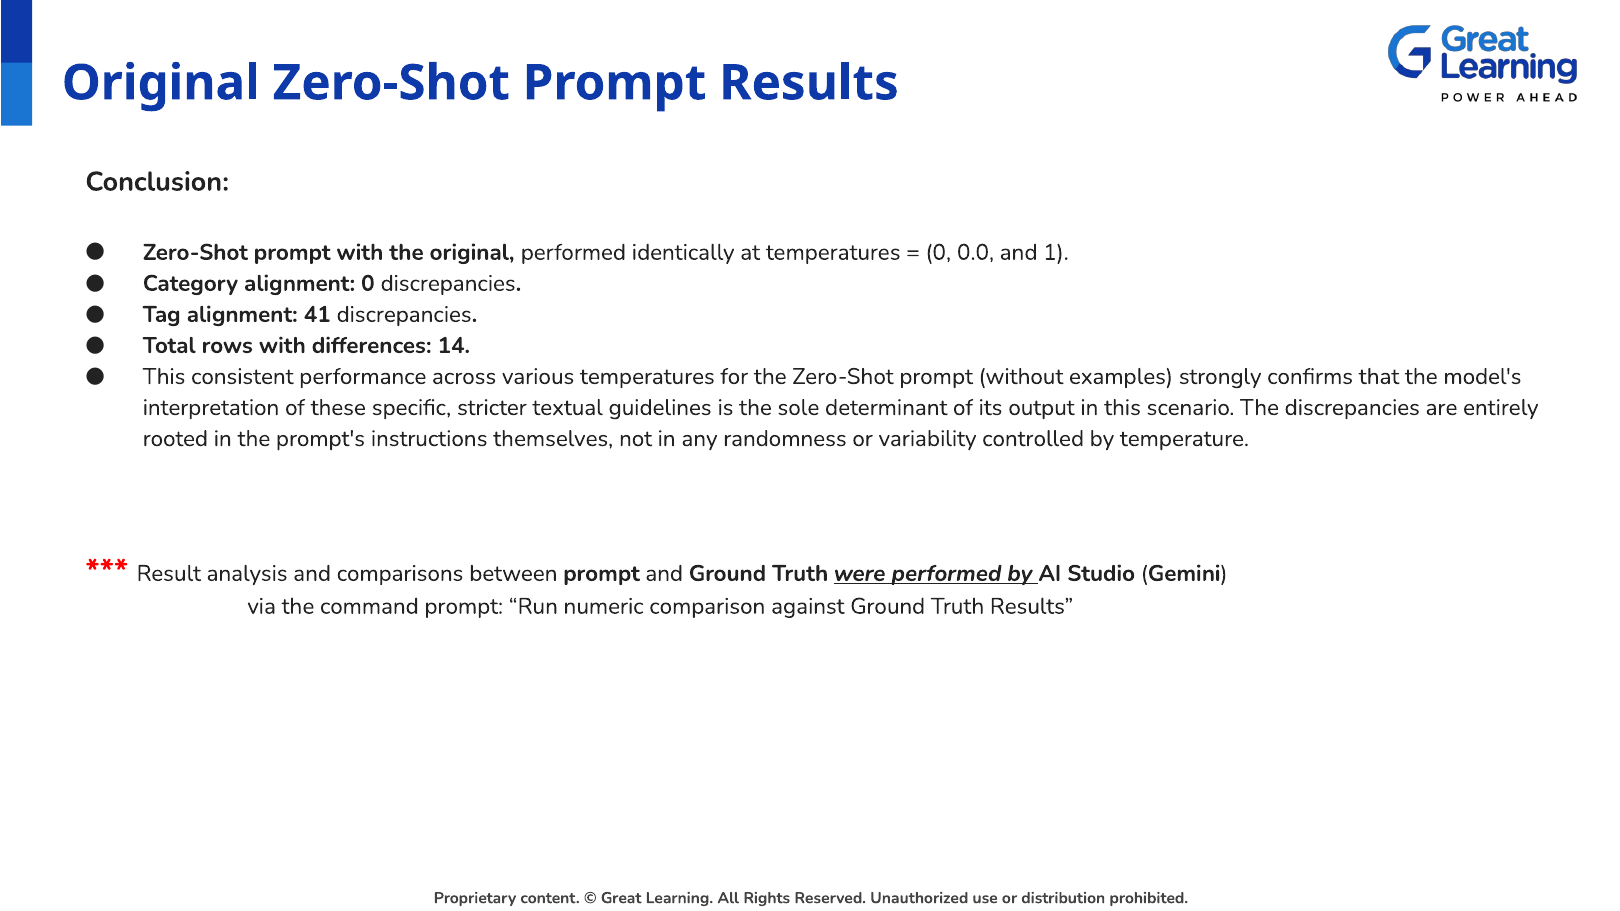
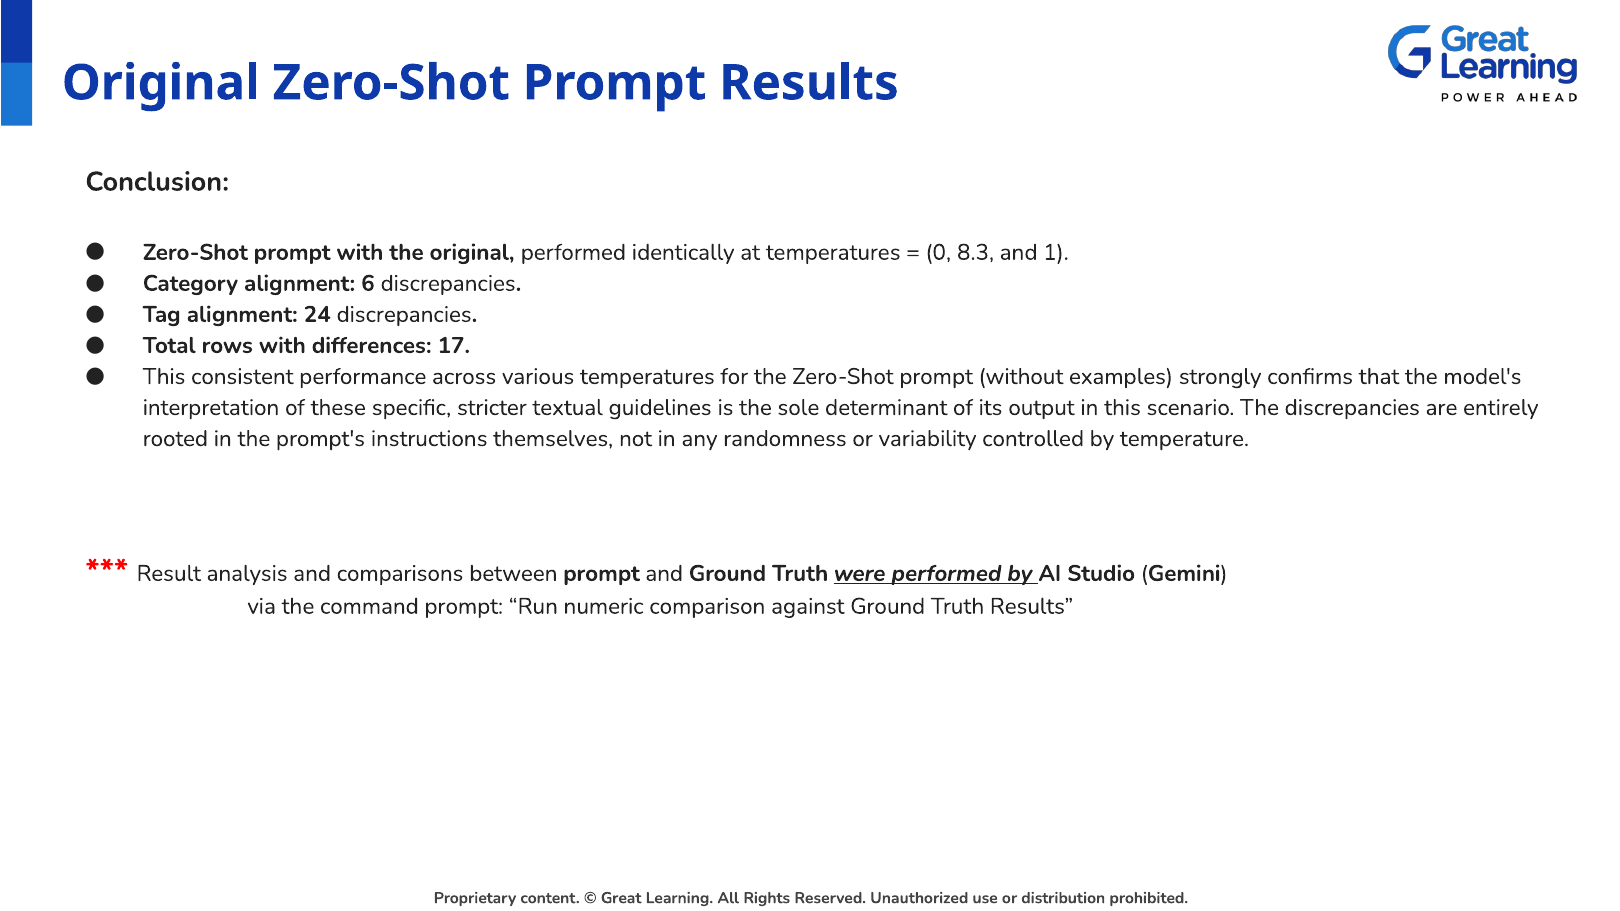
0.0: 0.0 -> 8.3 (976, 252)
alignment 0: 0 -> 6 (368, 283)
41: 41 -> 24 (317, 315)
14: 14 -> 17 (454, 346)
